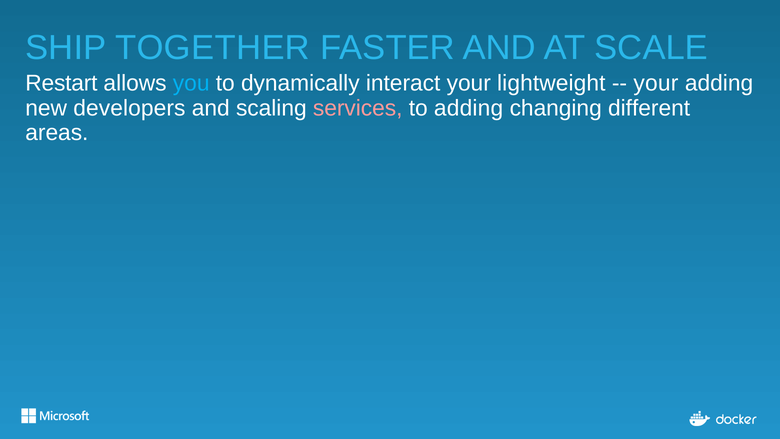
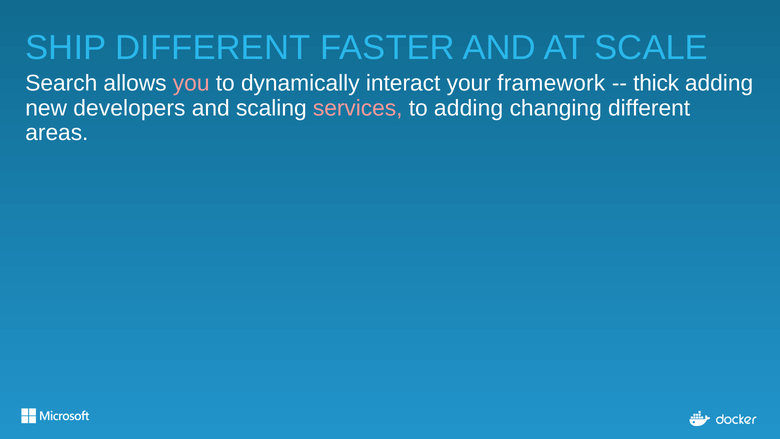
SHIP TOGETHER: TOGETHER -> DIFFERENT (213, 48)
Restart: Restart -> Search (61, 83)
you colour: light blue -> pink (191, 83)
lightweight: lightweight -> framework (551, 83)
your: your -> thick (656, 83)
